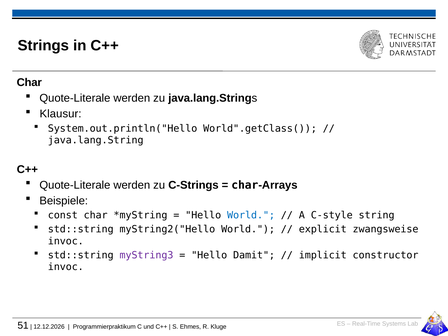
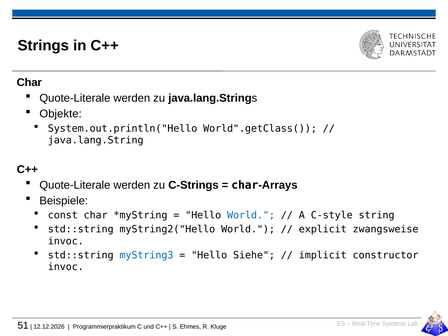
Klausur: Klausur -> Objekte (61, 114)
myString3 colour: purple -> blue (146, 255)
Damit: Damit -> Siehe (254, 255)
